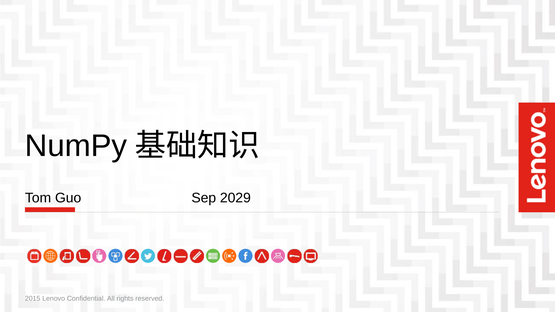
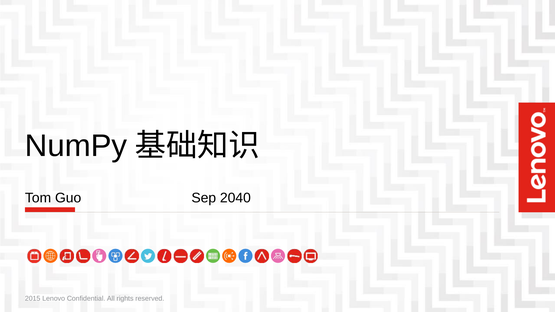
2029: 2029 -> 2040 (235, 198)
